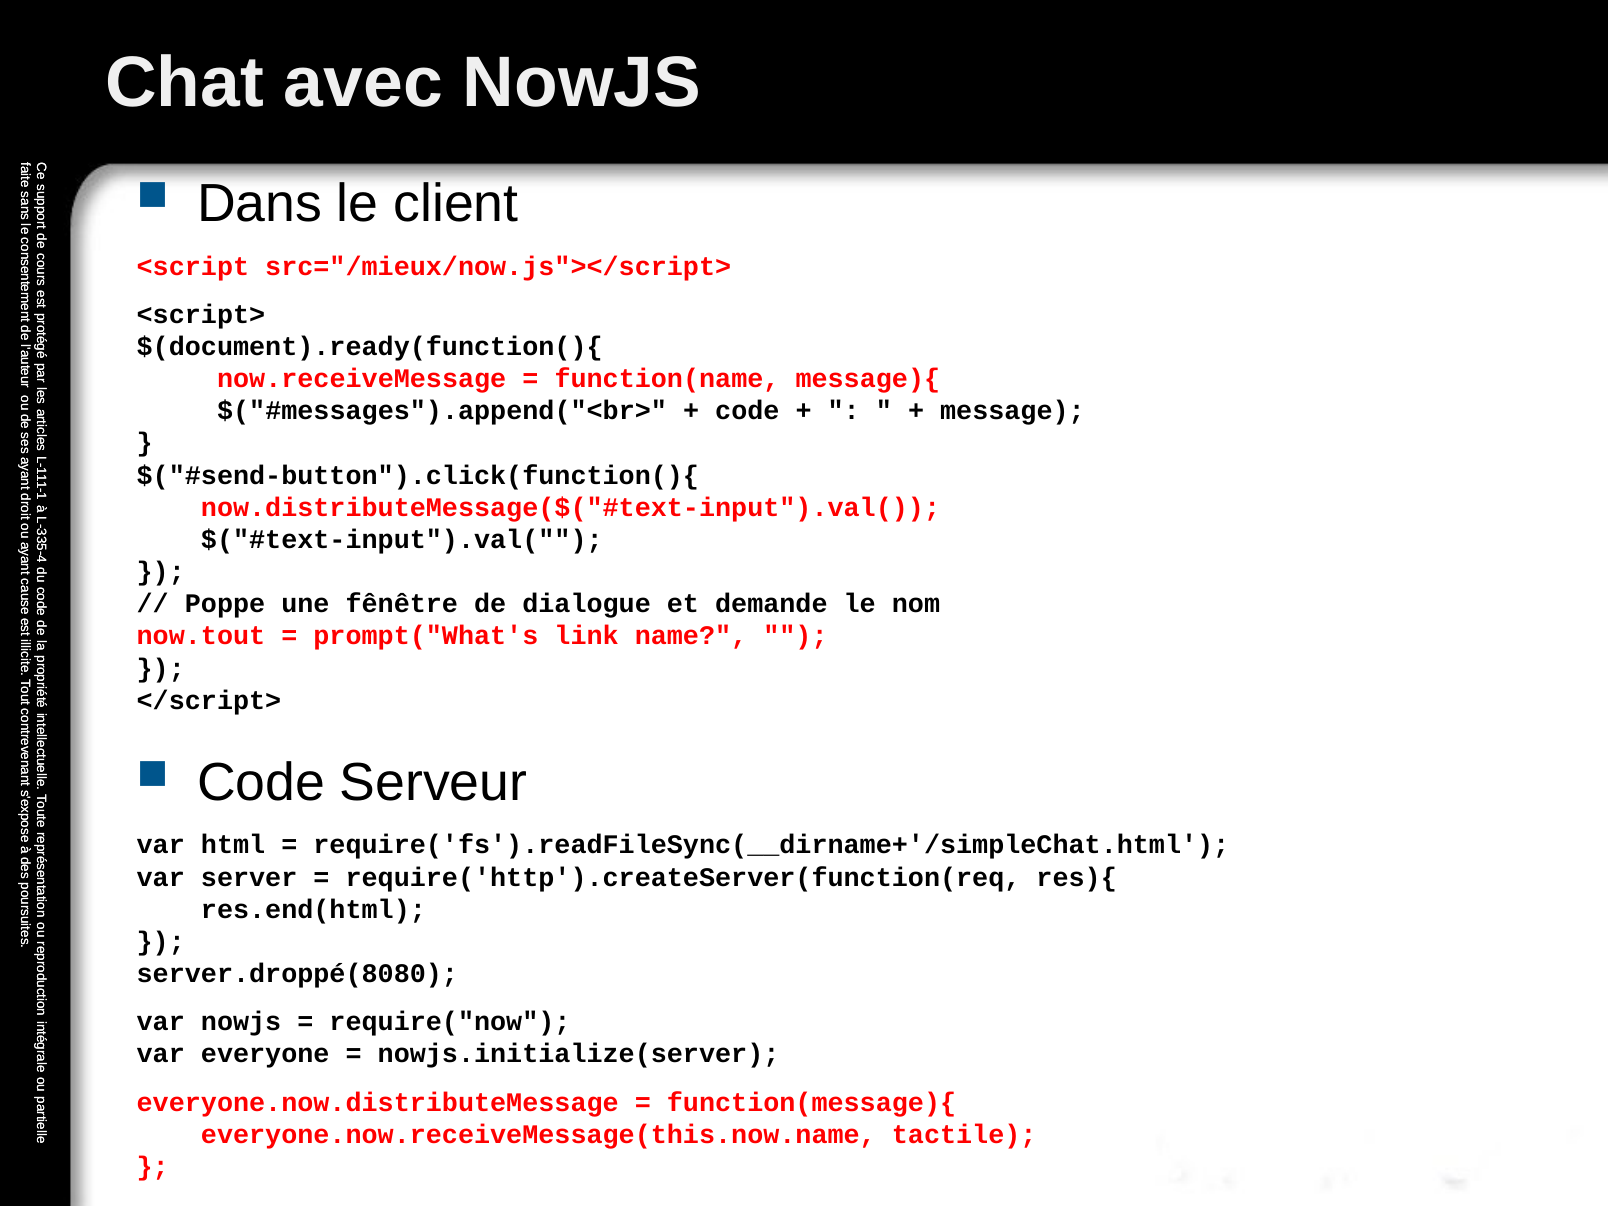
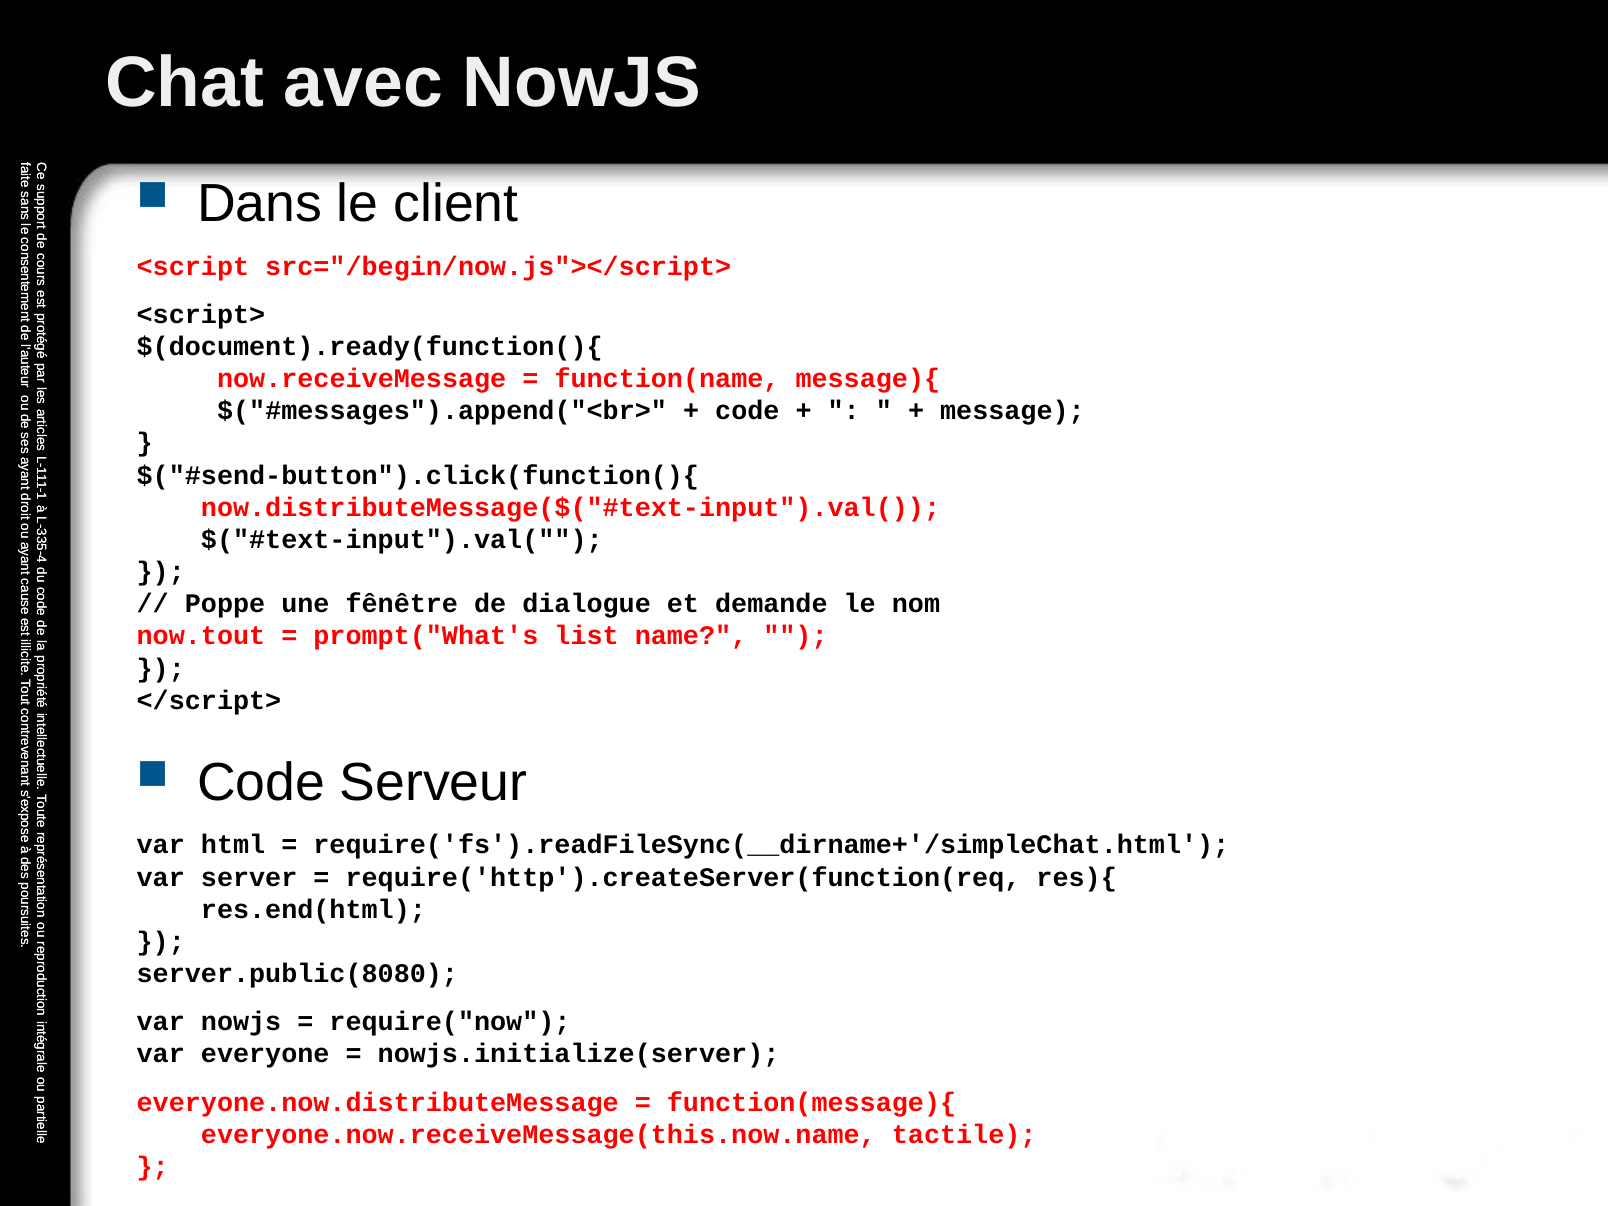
src="/mieux/now.js"></script>: src="/mieux/now.js"></script> -> src="/begin/now.js"></script> (498, 266)
link: link -> list (587, 636)
server.droppé(8080: server.droppé(8080 -> server.public(8080 (297, 974)
